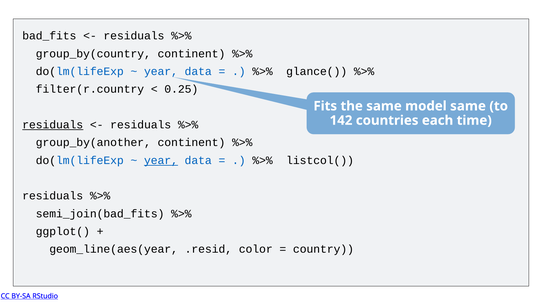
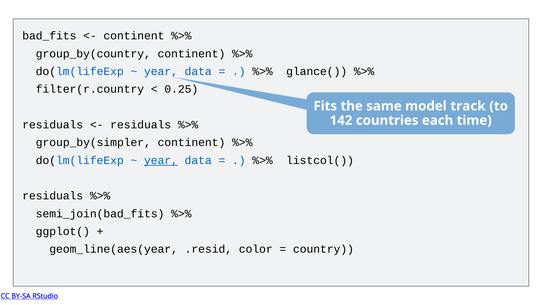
residuals: residuals -> continent (134, 36)
model same: same -> track (468, 106)
residuals underline: present -> none (53, 125)
group_by(another: group_by(another -> group_by(simpler (93, 143)
